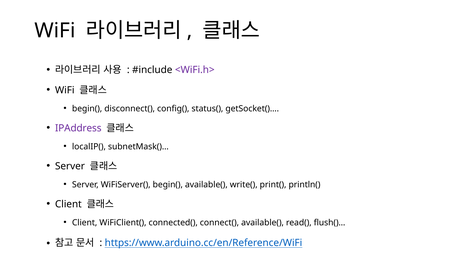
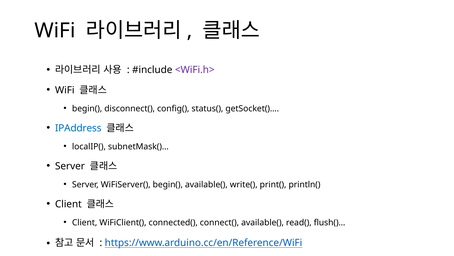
IPAddress colour: purple -> blue (78, 128)
